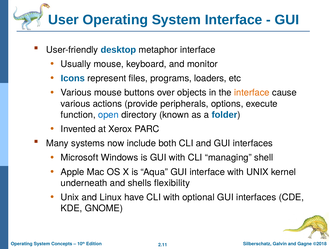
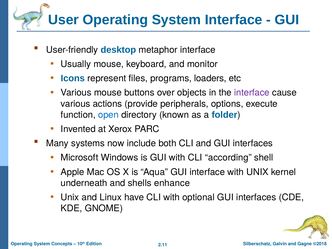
interface colour: orange -> purple (252, 93)
managing: managing -> according (228, 158)
flexibility: flexibility -> enhance (172, 183)
